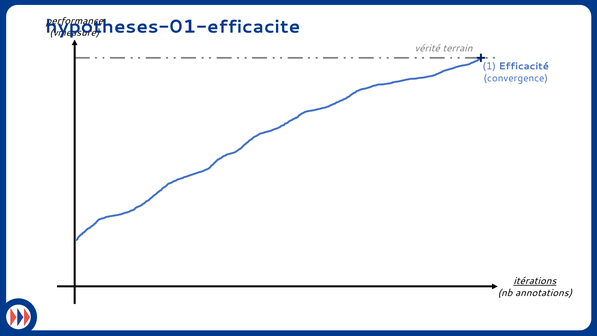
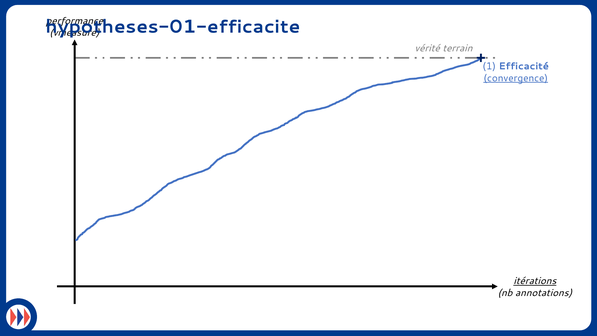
convergence underline: none -> present (516, 78)
